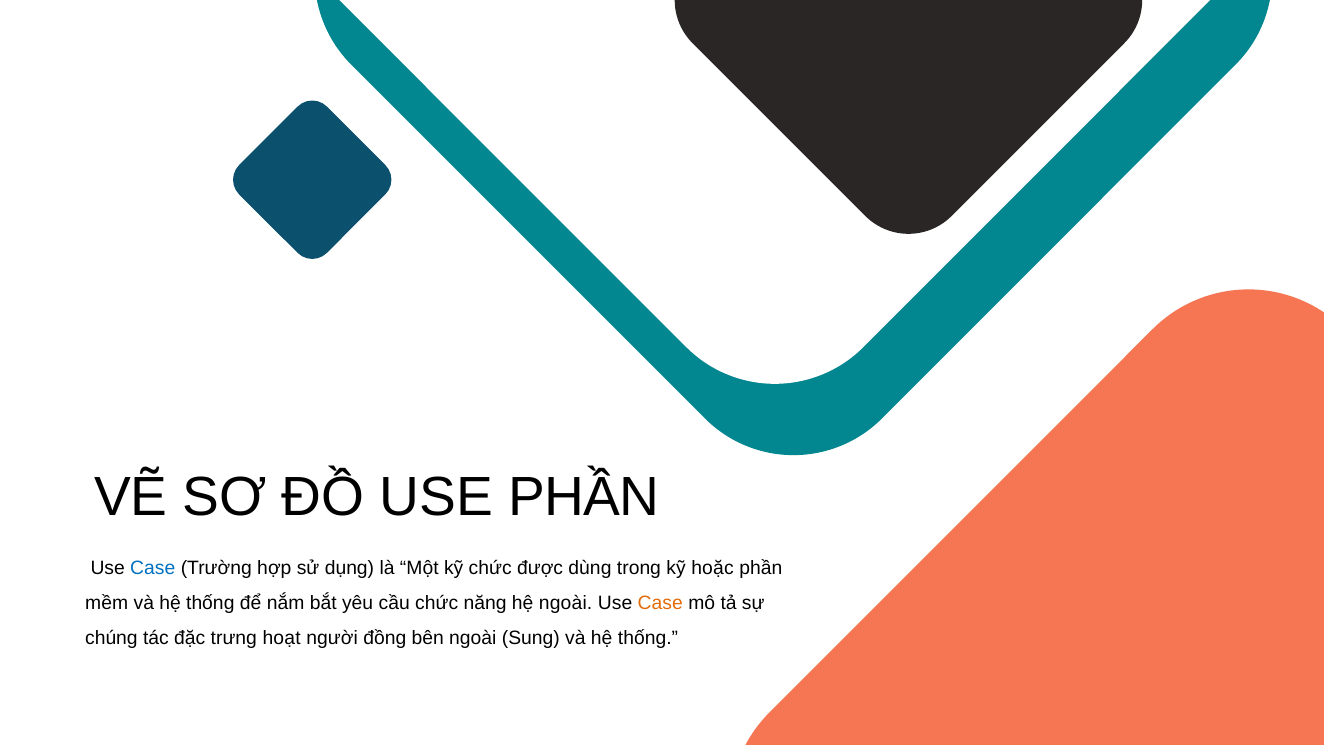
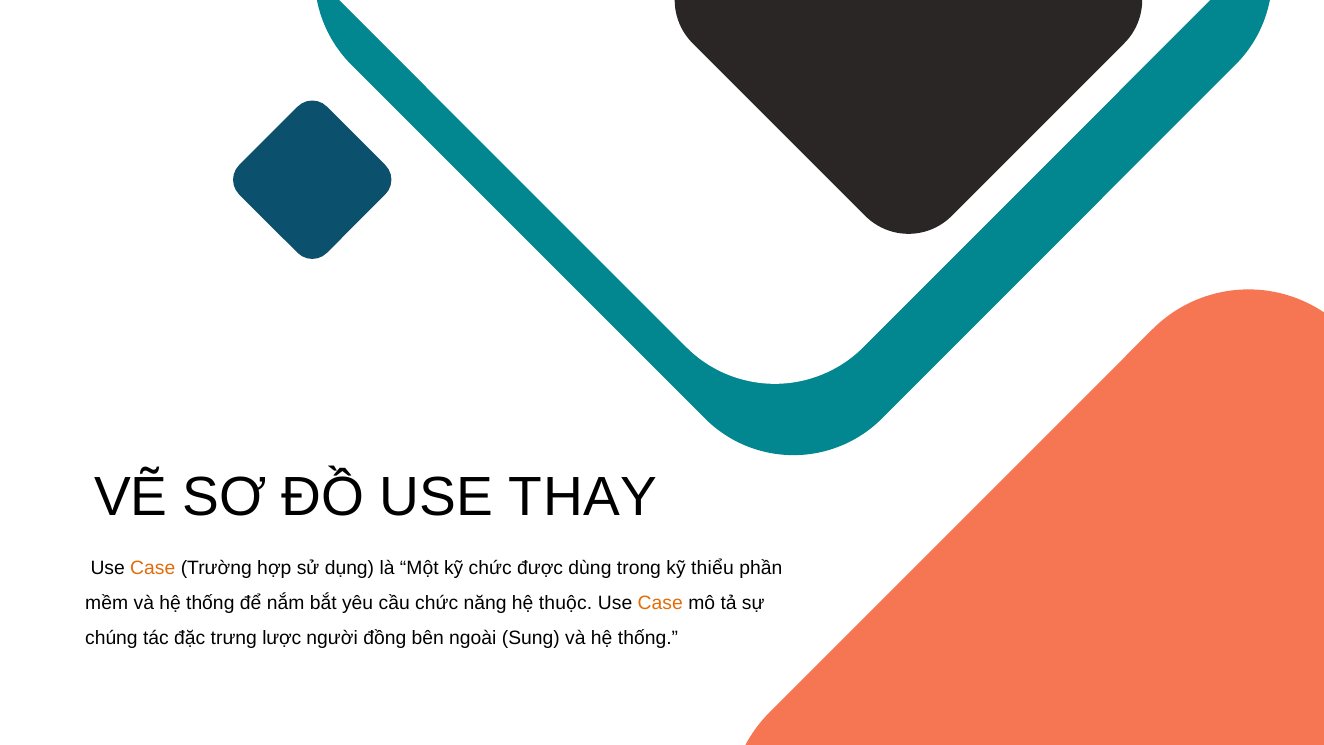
USE PHẦN: PHẦN -> THAY (583, 497)
Case colour: blue -> orange (153, 568)
hoặc: hoặc -> thiểu (712, 568)
hệ ngoài: ngoài -> thuộc (566, 603)
hoạt: hoạt -> lược (282, 638)
